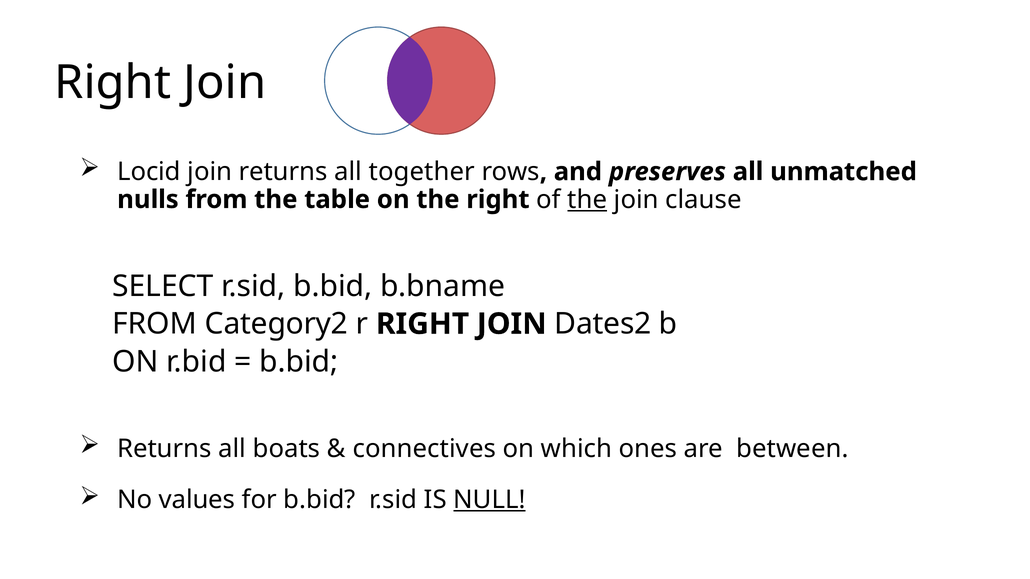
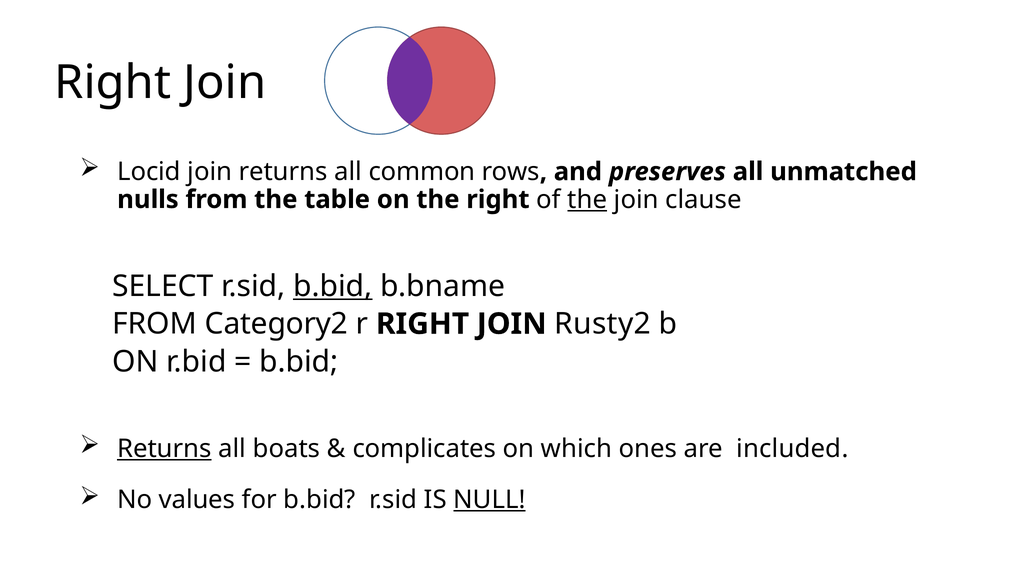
together: together -> common (422, 172)
b.bid underline: none -> present (333, 286)
Dates2: Dates2 -> Rusty2 (603, 324)
Returns underline: none -> present (164, 449)
connectives: connectives -> complicates (424, 449)
between: between -> included (792, 449)
